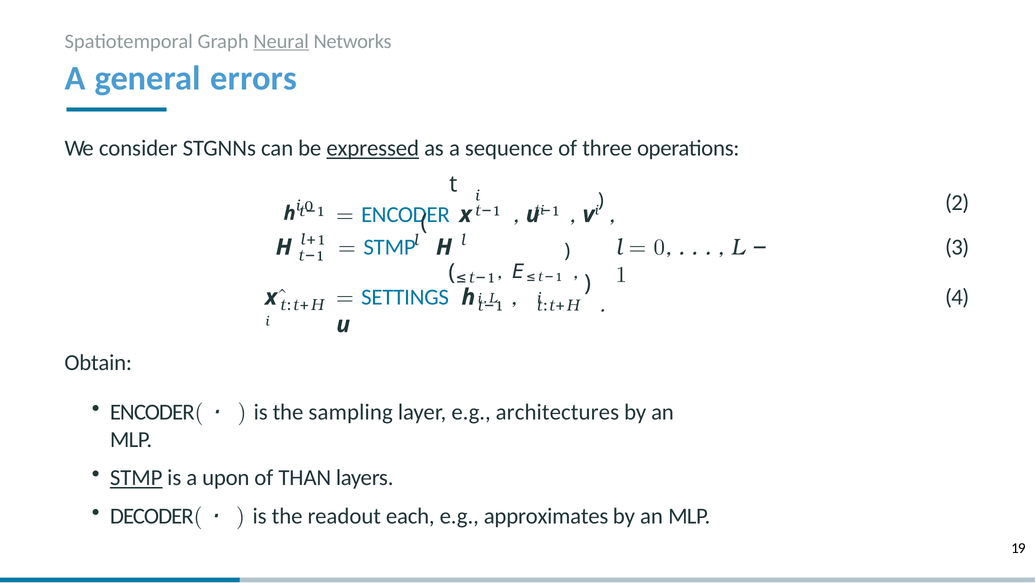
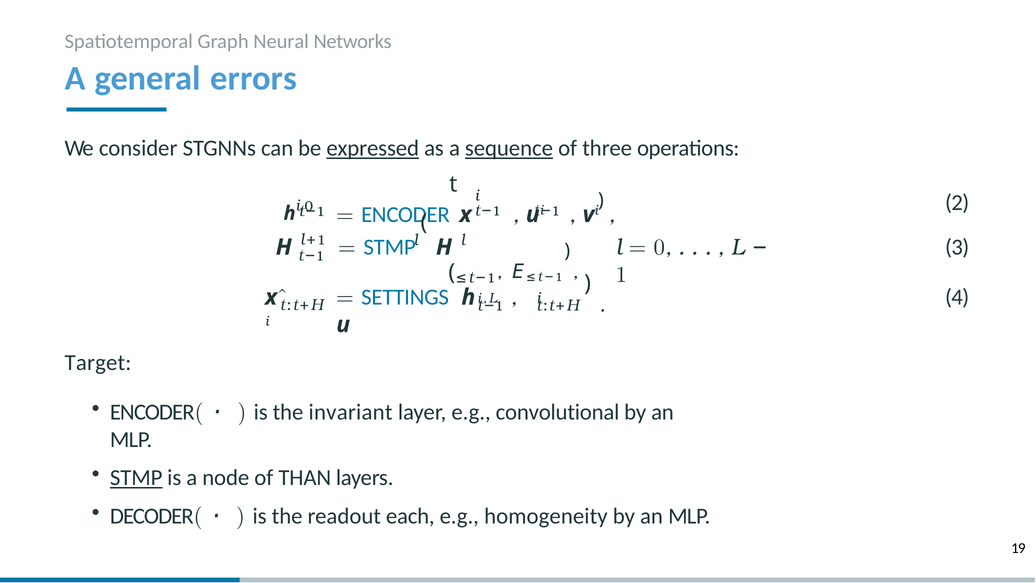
Neural underline: present -> none (281, 41)
sequence underline: none -> present (509, 148)
Obtain: Obtain -> Target (98, 363)
sampling: sampling -> invariant (351, 412)
architectures: architectures -> convolutional (558, 412)
upon: upon -> node (226, 478)
approximates: approximates -> homogeneity (546, 516)
